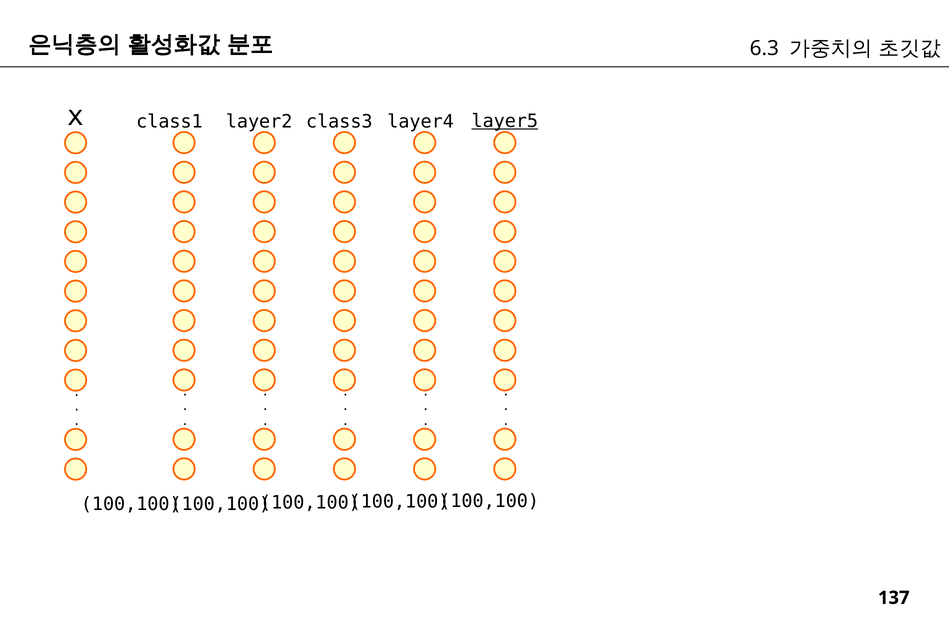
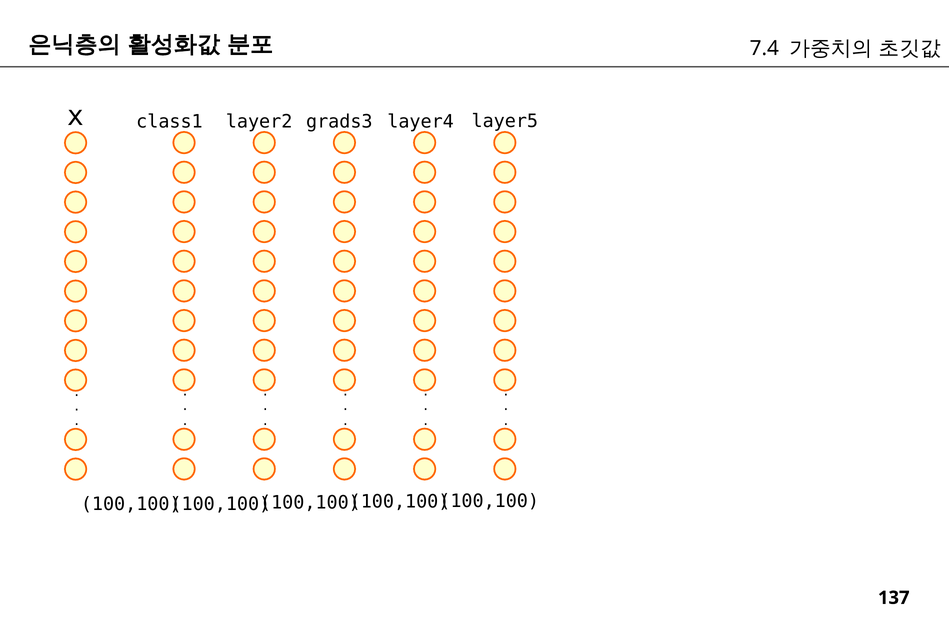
6.3: 6.3 -> 7.4 (764, 49)
class3: class3 -> grads3 (339, 122)
layer5 underline: present -> none (505, 121)
